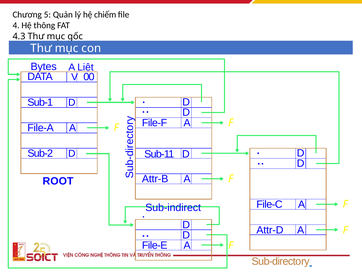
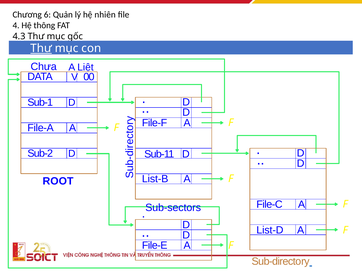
5: 5 -> 6 (47, 15)
chiếm: chiếm -> nhiên (105, 15)
Thư underline: none -> present (41, 48)
Bytes: Bytes -> Chưa (44, 66)
Attr-B: Attr-B -> List-B (155, 178)
Sub-indirect: Sub-indirect -> Sub-sectors (173, 207)
Attr-D: Attr-D -> List-D (270, 230)
